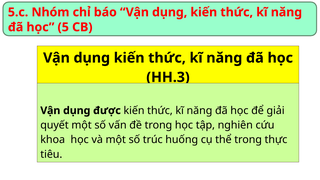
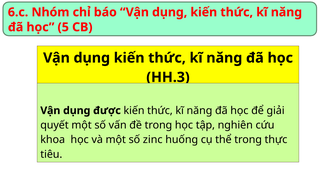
5.c: 5.c -> 6.c (18, 12)
trúc: trúc -> zinc (153, 140)
